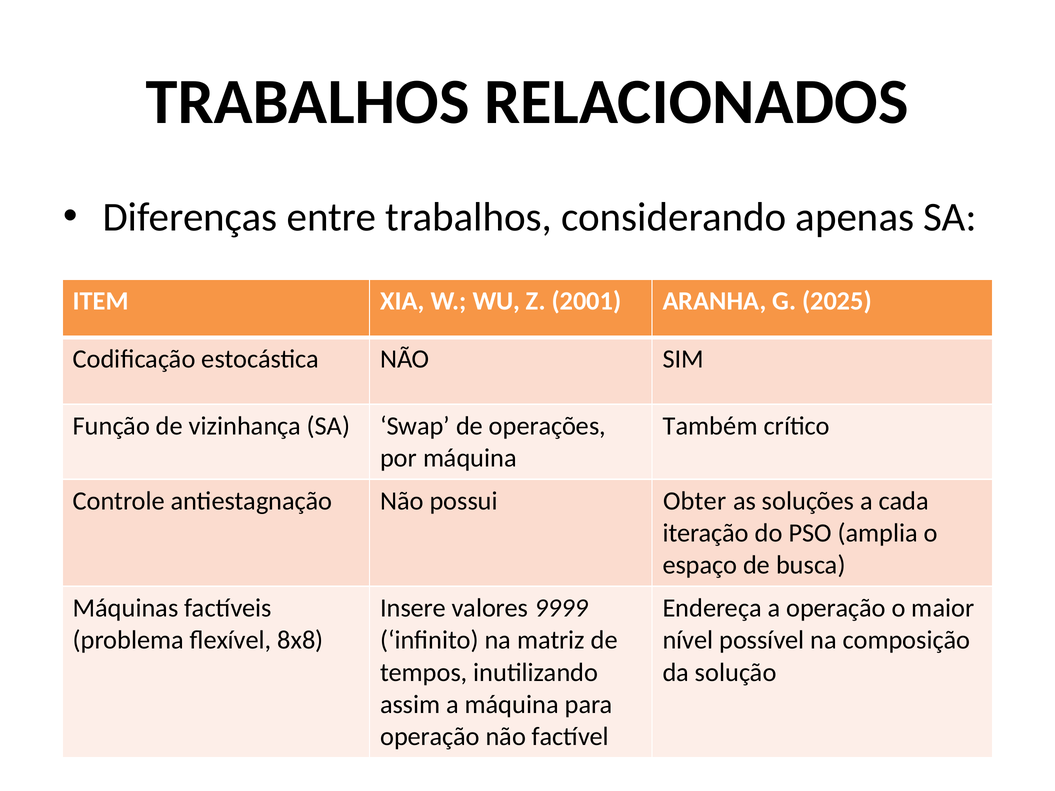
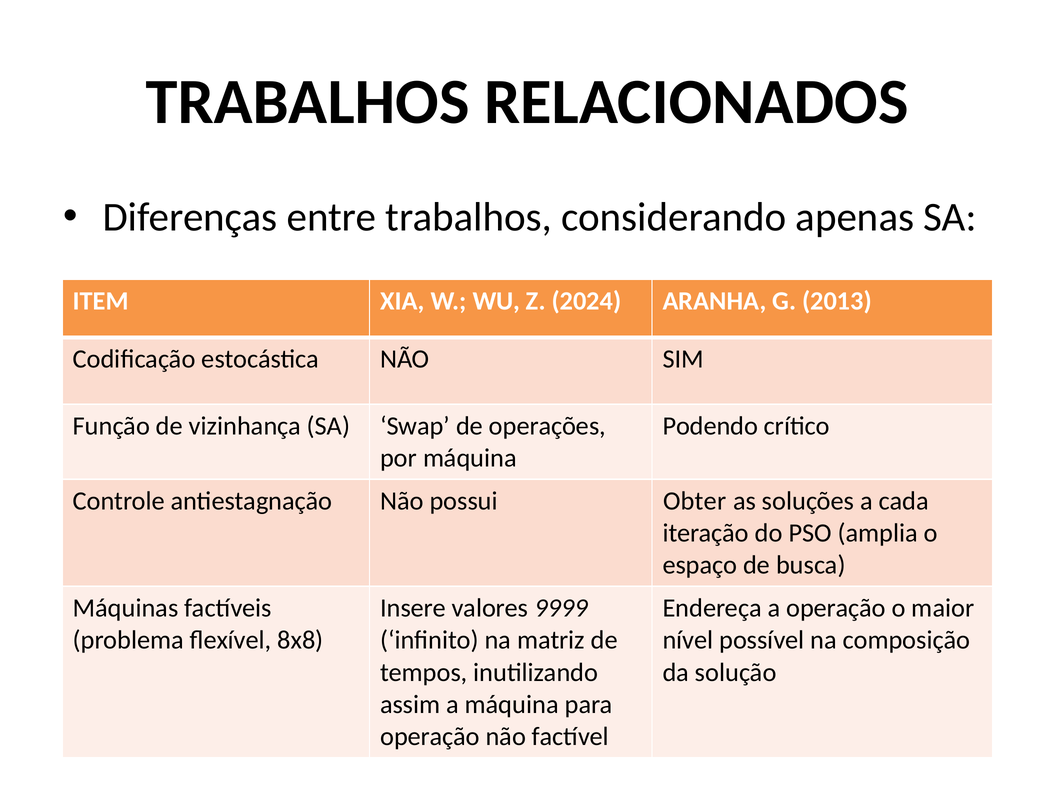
2001: 2001 -> 2024 (586, 301)
2025: 2025 -> 2013 (837, 301)
Também: Também -> Podendo (710, 426)
